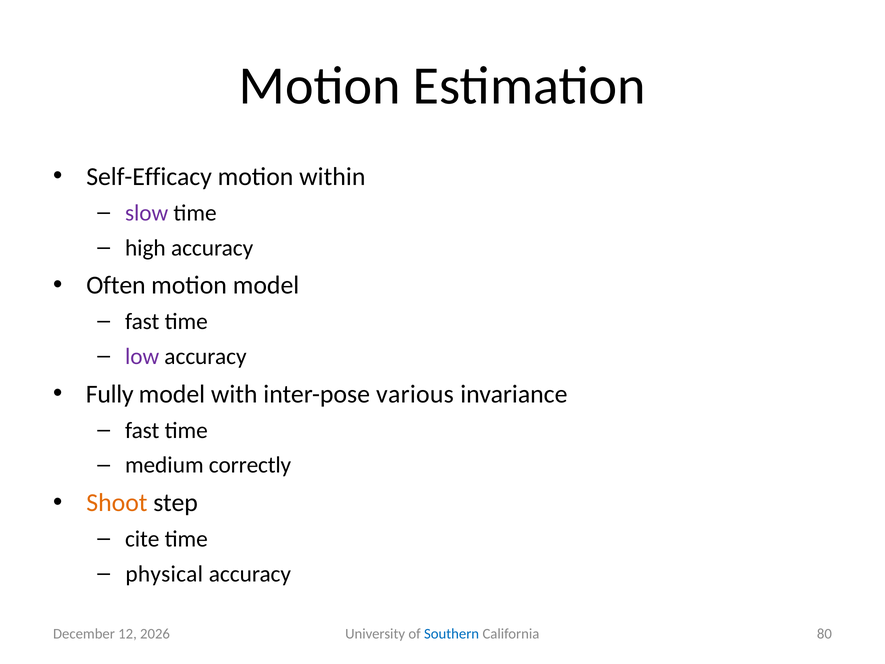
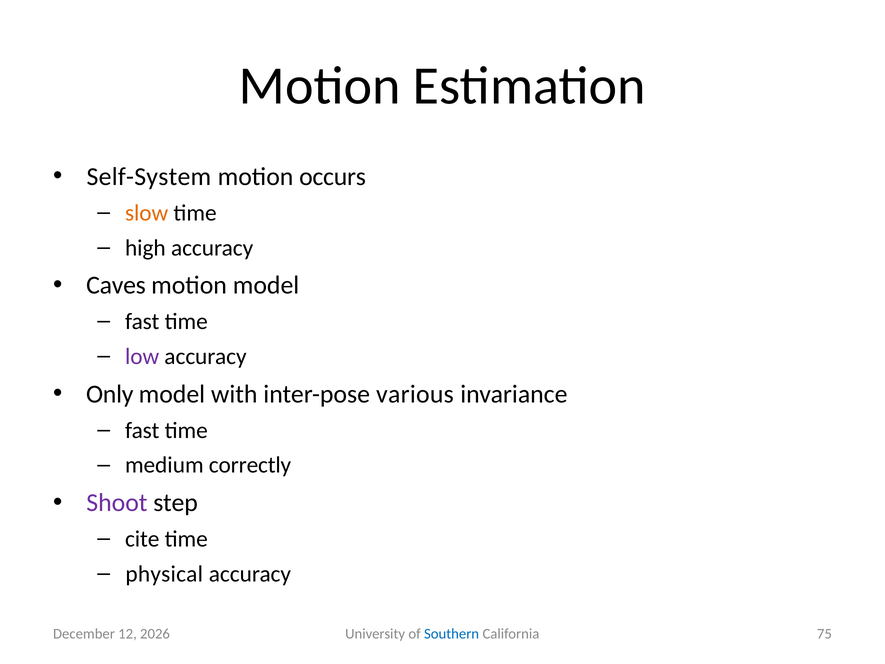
Self-Efficacy: Self-Efficacy -> Self-System (149, 177)
within: within -> occurs (332, 177)
slow colour: purple -> orange (147, 213)
Often: Often -> Caves (116, 285)
Fully: Fully -> Only (110, 394)
Shoot colour: orange -> purple (117, 503)
80: 80 -> 75 (824, 634)
